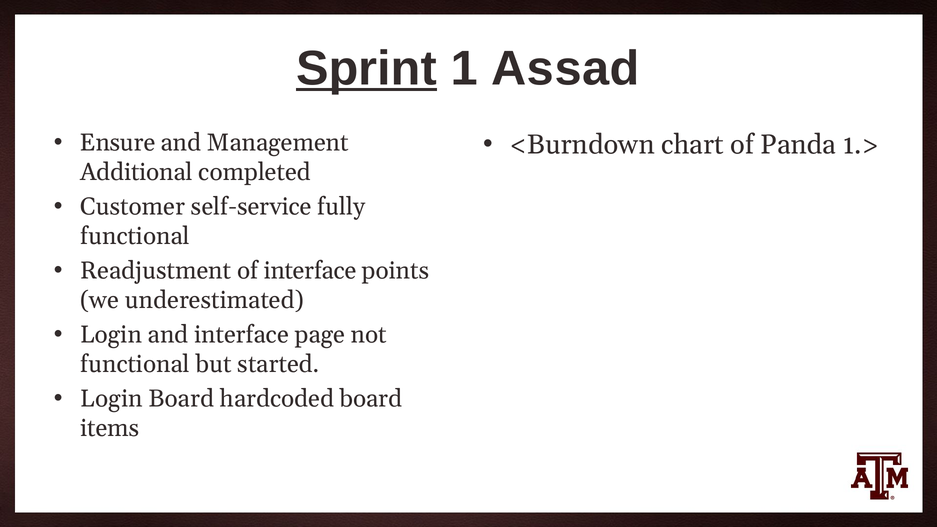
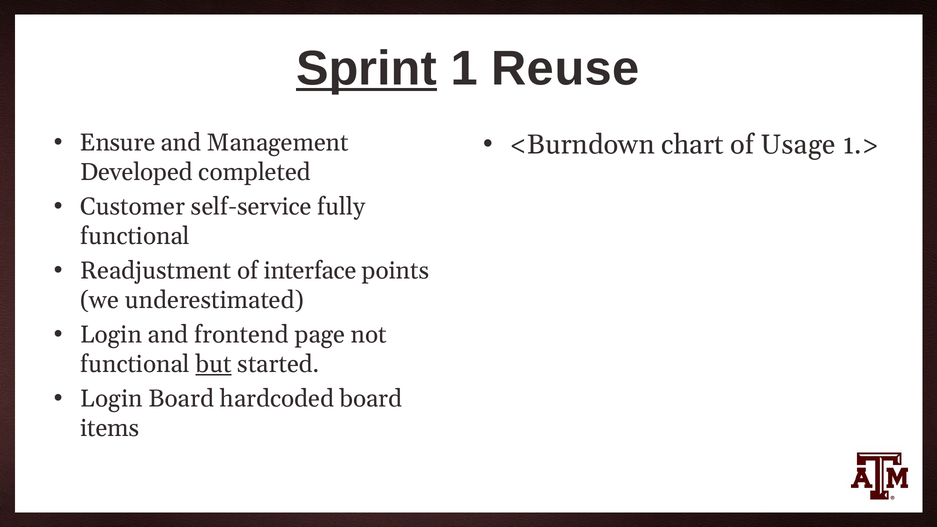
Assad: Assad -> Reuse (565, 68)
Panda: Panda -> Usage (798, 145)
Additional: Additional -> Developed (137, 172)
and interface: interface -> frontend (241, 335)
but underline: none -> present (214, 364)
